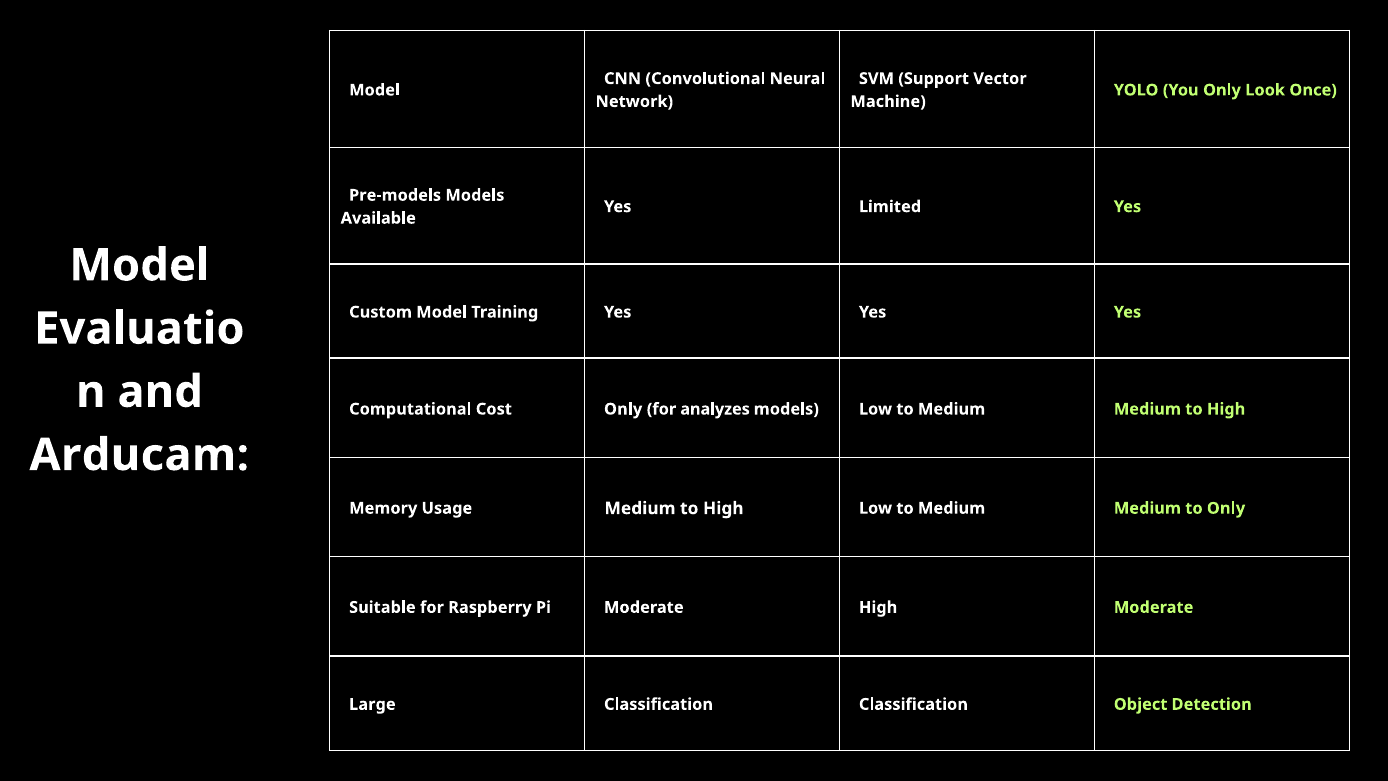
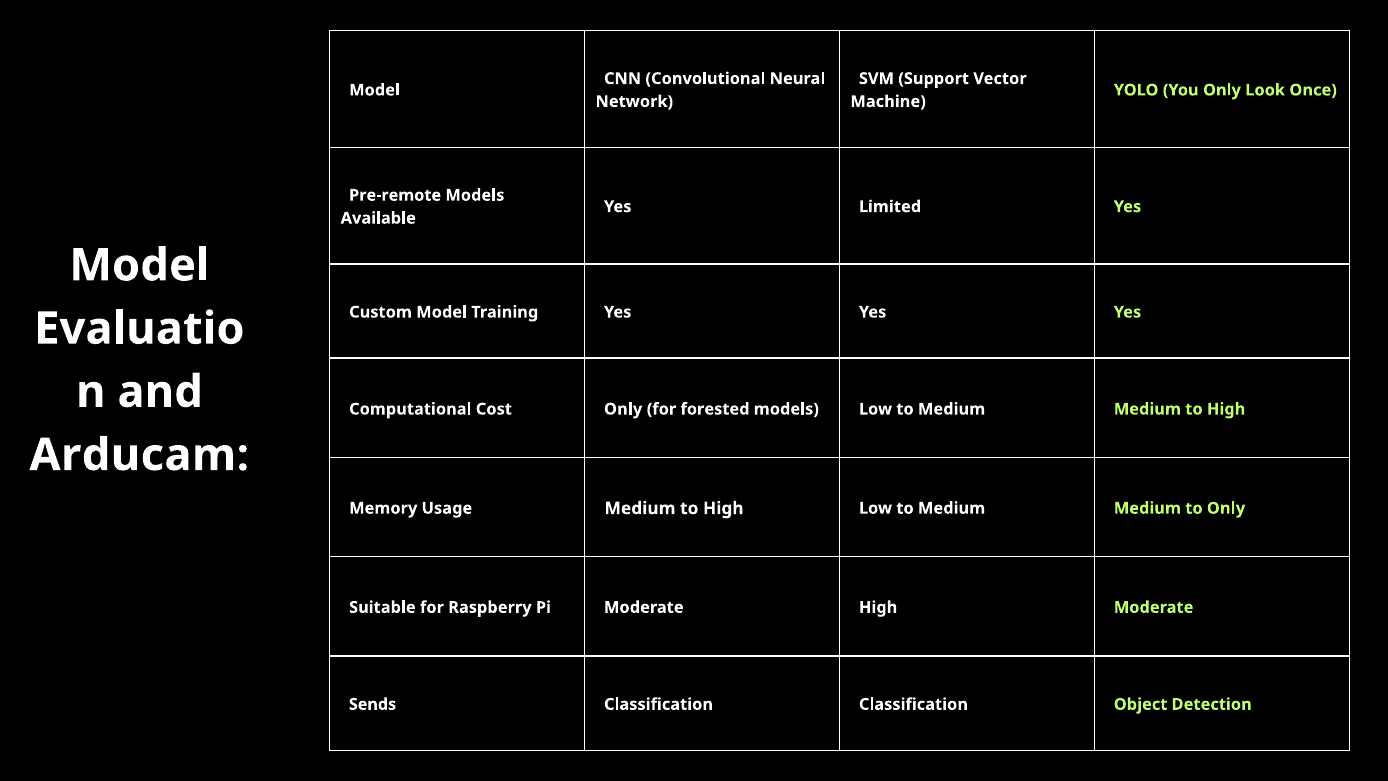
Pre-models: Pre-models -> Pre-remote (395, 195)
analyzes: analyzes -> forested (715, 409)
Large: Large -> Sends (372, 704)
